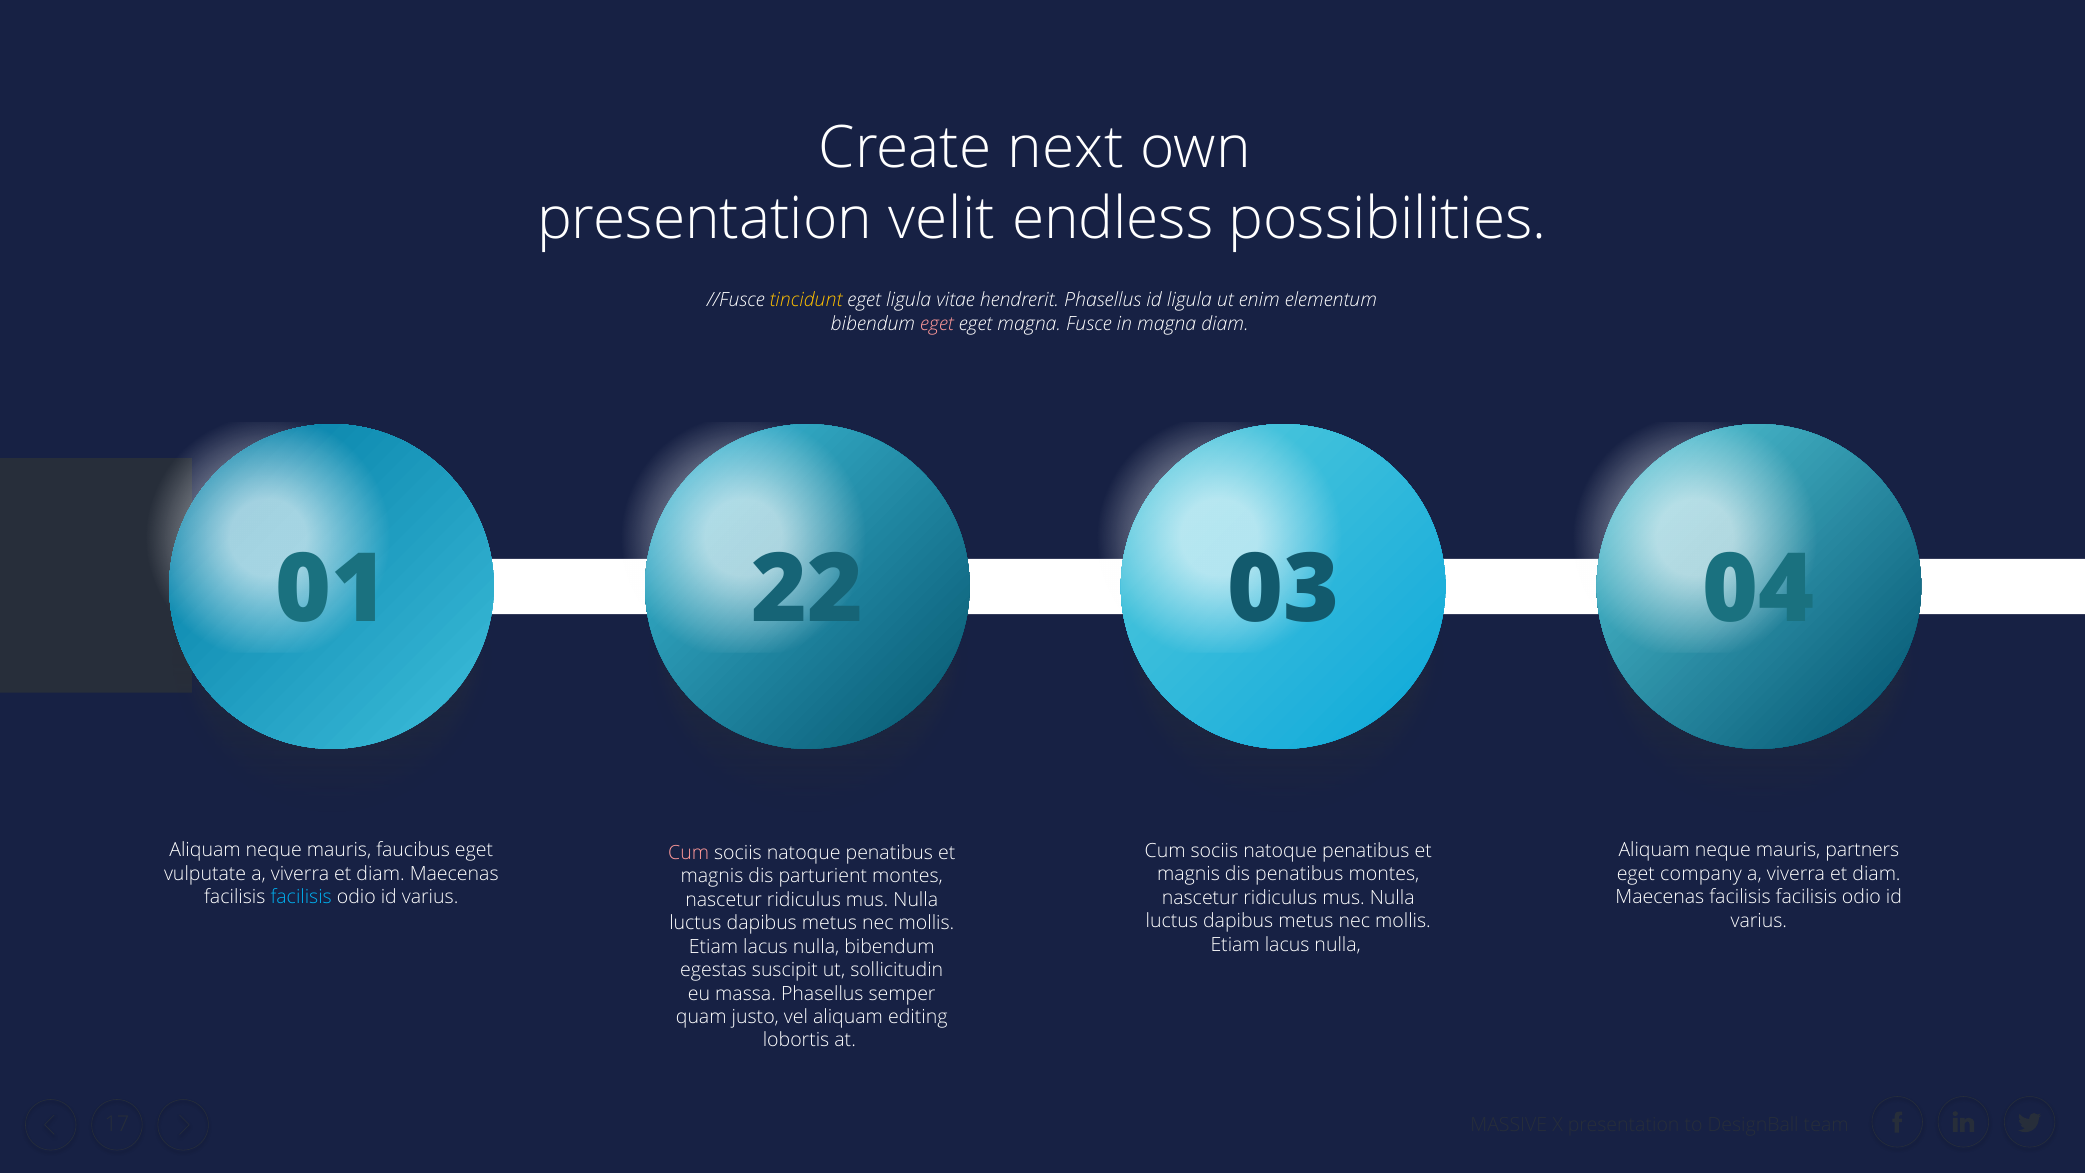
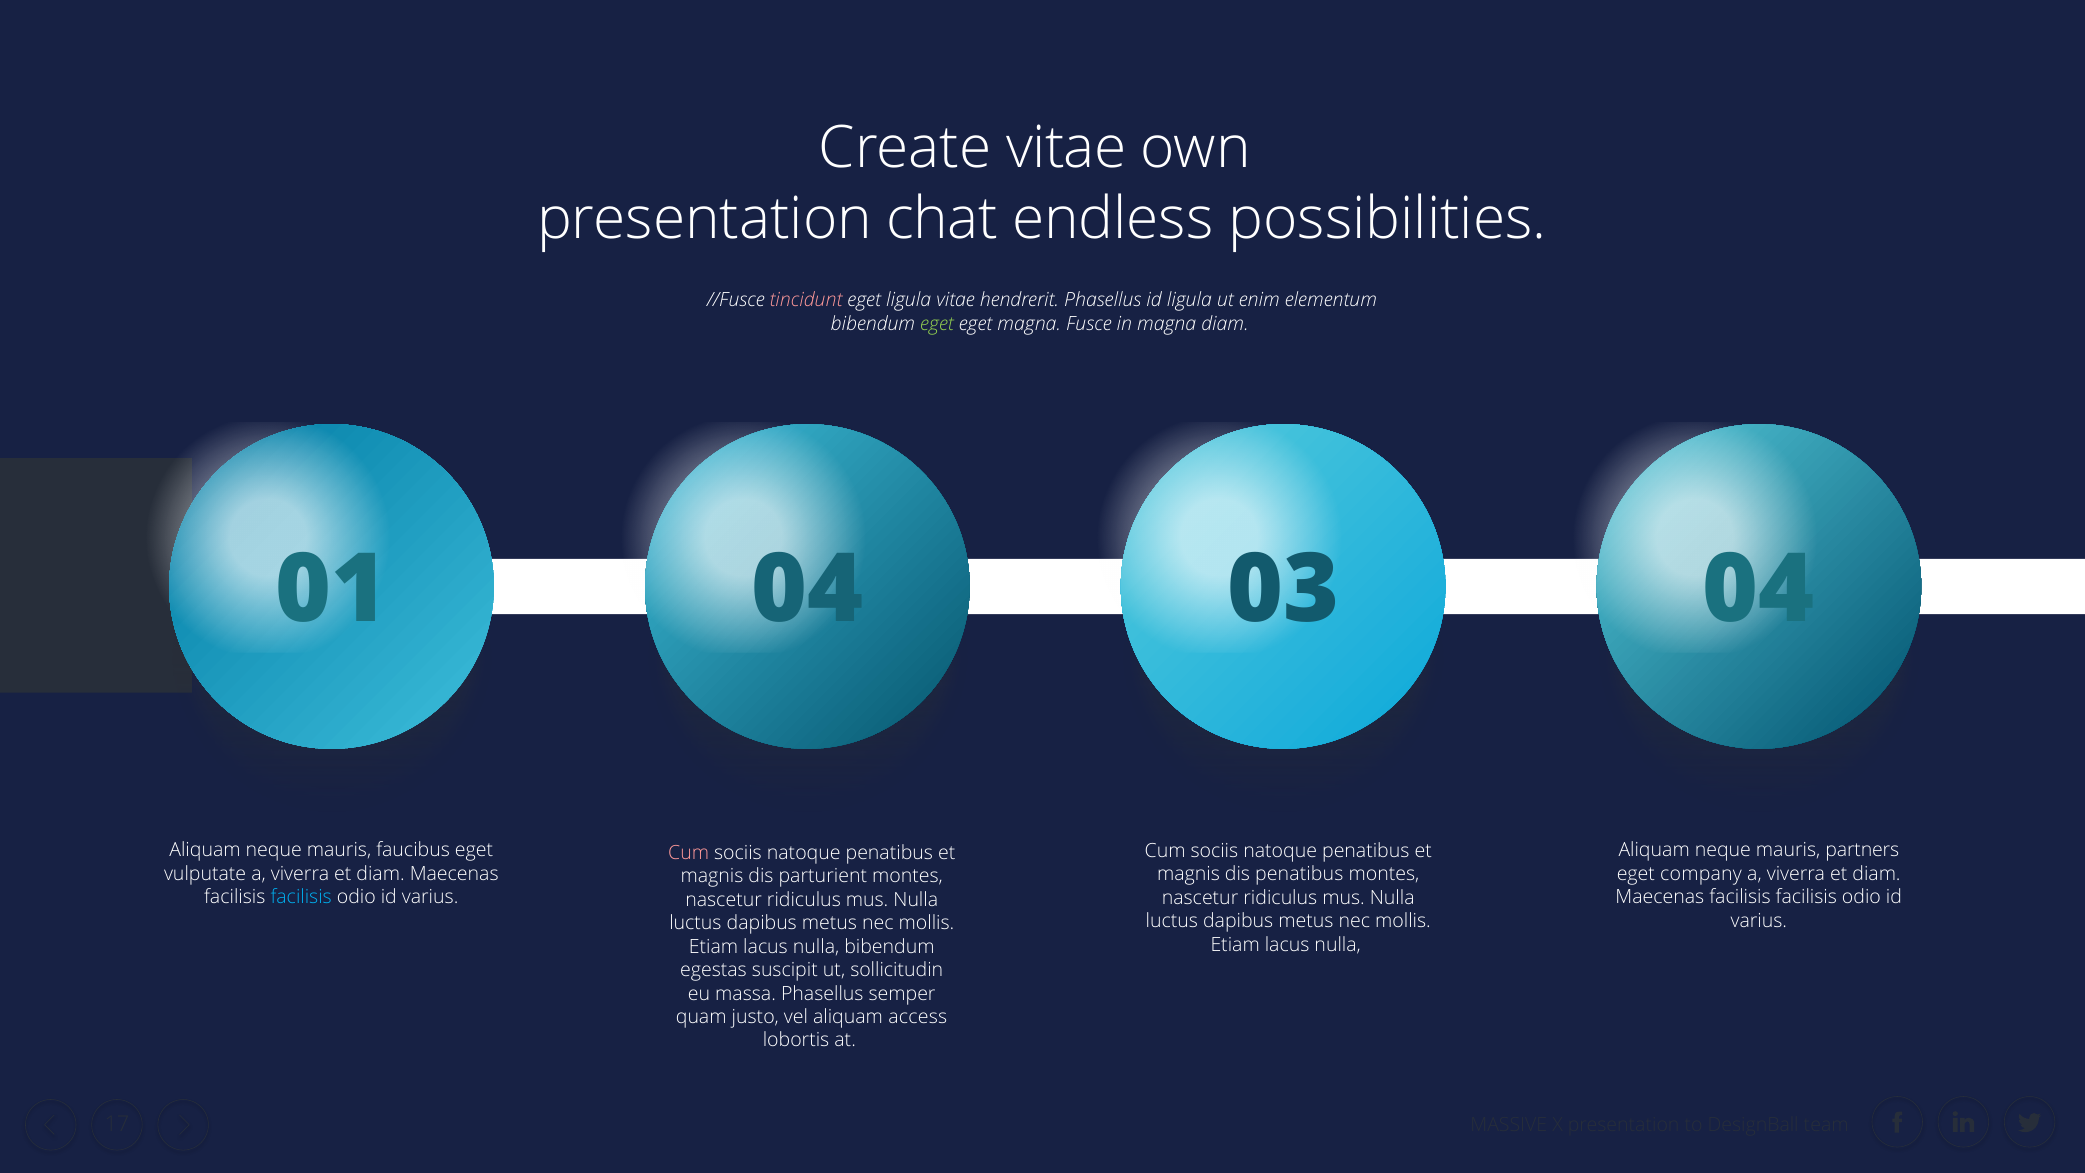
Create next: next -> vitae (1066, 148)
velit: velit -> chat (942, 219)
tincidunt colour: yellow -> pink (806, 300)
eget colour: pink -> light green (937, 324)
01 22: 22 -> 04 (807, 590)
editing: editing -> access (918, 1017)
